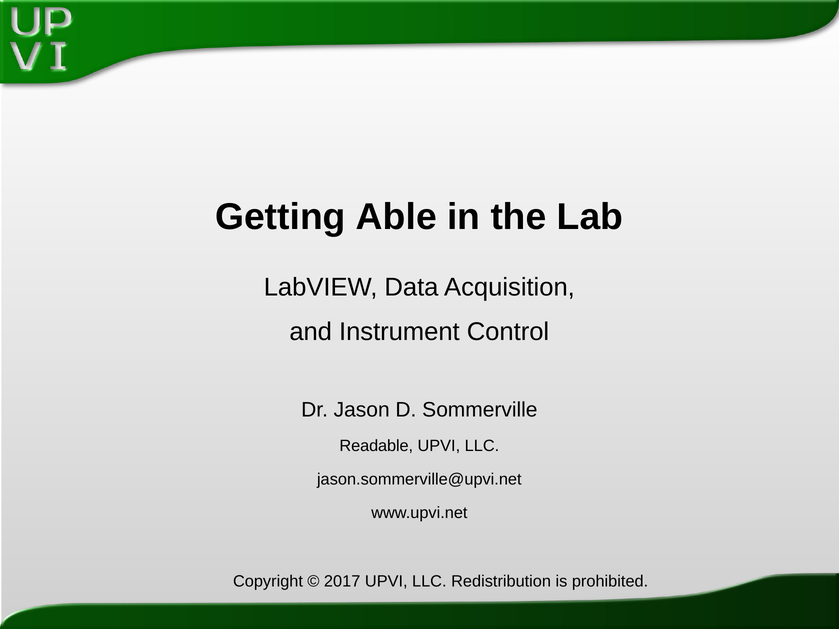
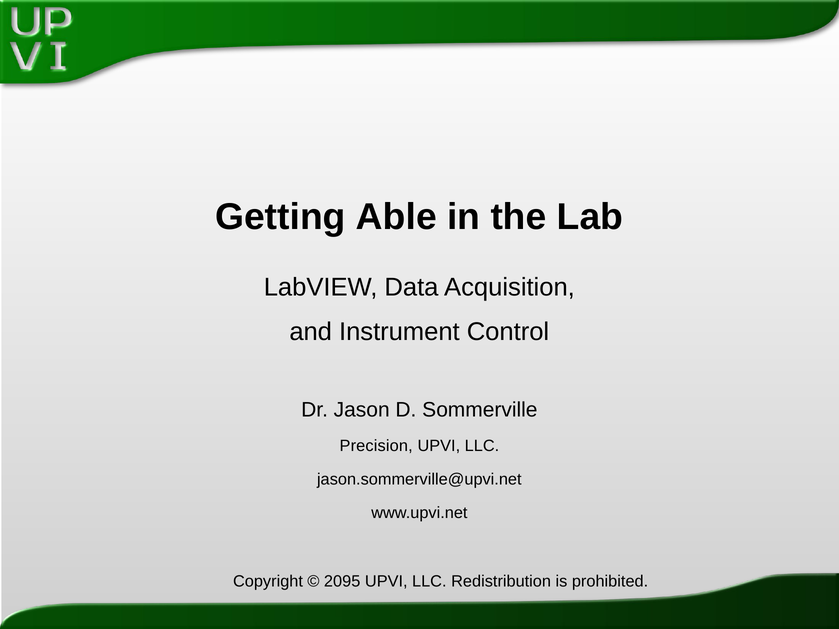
Readable: Readable -> Precision (376, 446)
2017: 2017 -> 2095 (342, 581)
